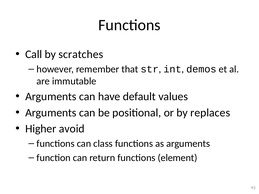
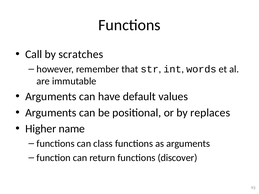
demos: demos -> words (201, 69)
avoid: avoid -> name (72, 129)
element: element -> discover (177, 158)
